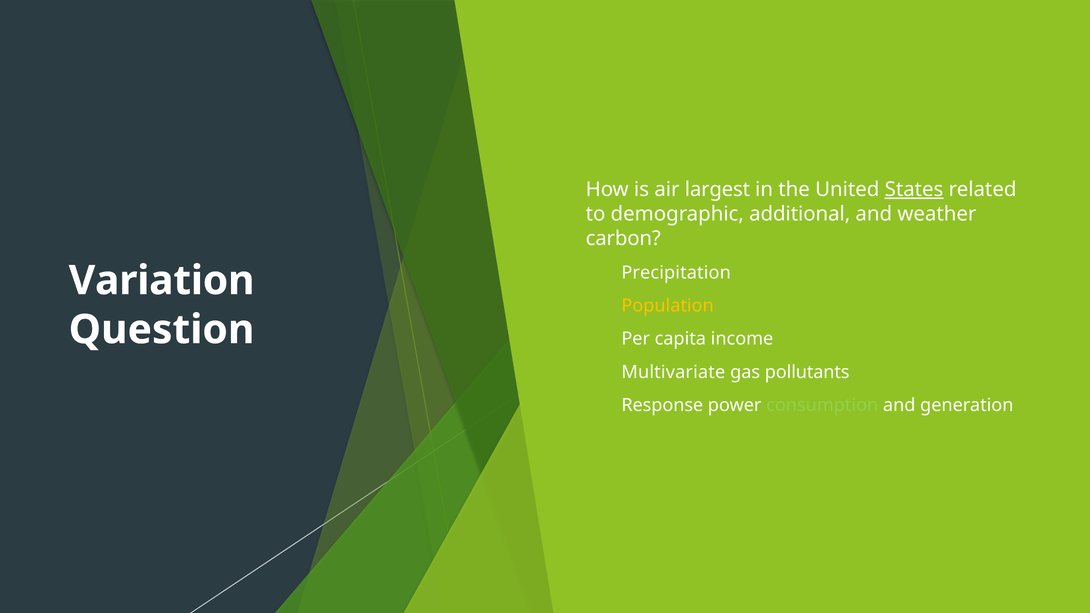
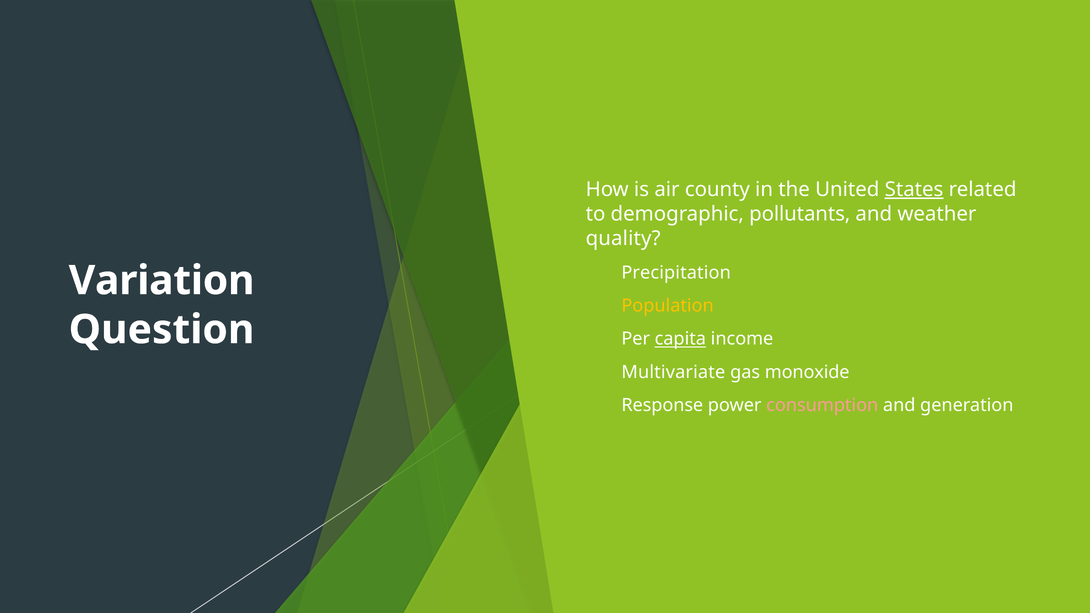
largest: largest -> county (717, 189)
additional: additional -> pollutants (800, 214)
carbon: carbon -> quality (623, 239)
capita underline: none -> present (680, 339)
pollutants: pollutants -> monoxide (807, 372)
consumption colour: light green -> pink (822, 405)
